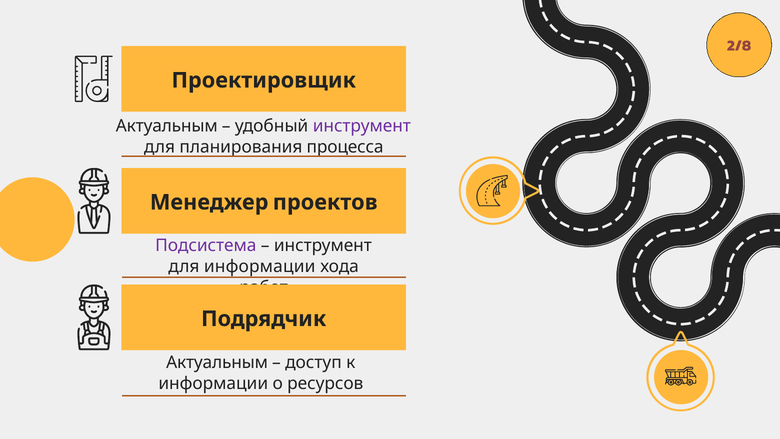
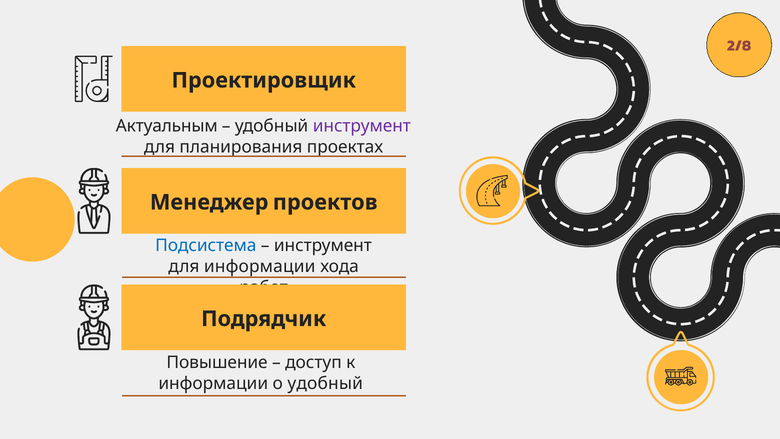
процесса: процесса -> проектах (345, 147)
Подсистема colour: purple -> blue (206, 246)
Актуальным: Актуальным -> Повышение (217, 362)
о ресурсов: ресурсов -> удобный (325, 383)
